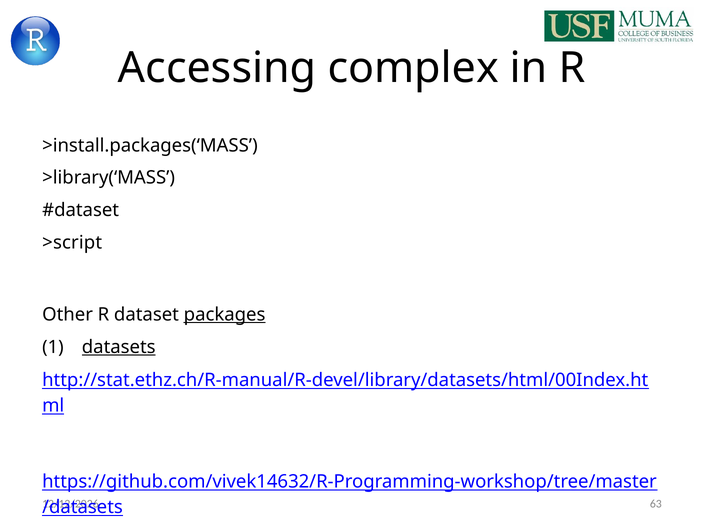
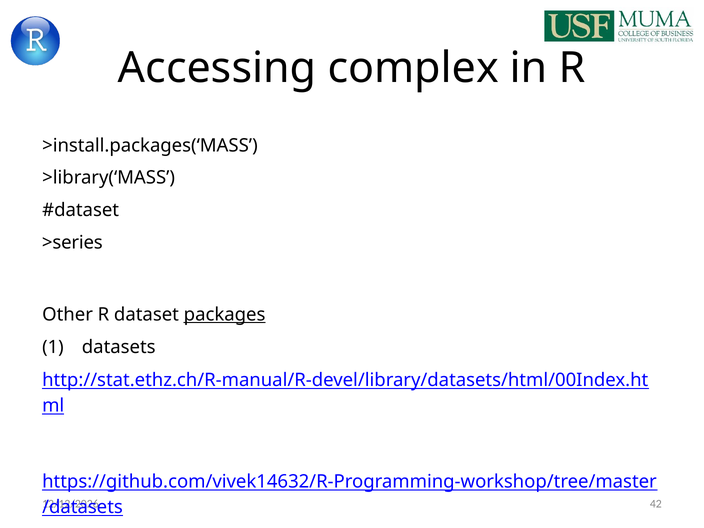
>script: >script -> >series (72, 243)
datasets underline: present -> none (119, 347)
63: 63 -> 42 (656, 504)
